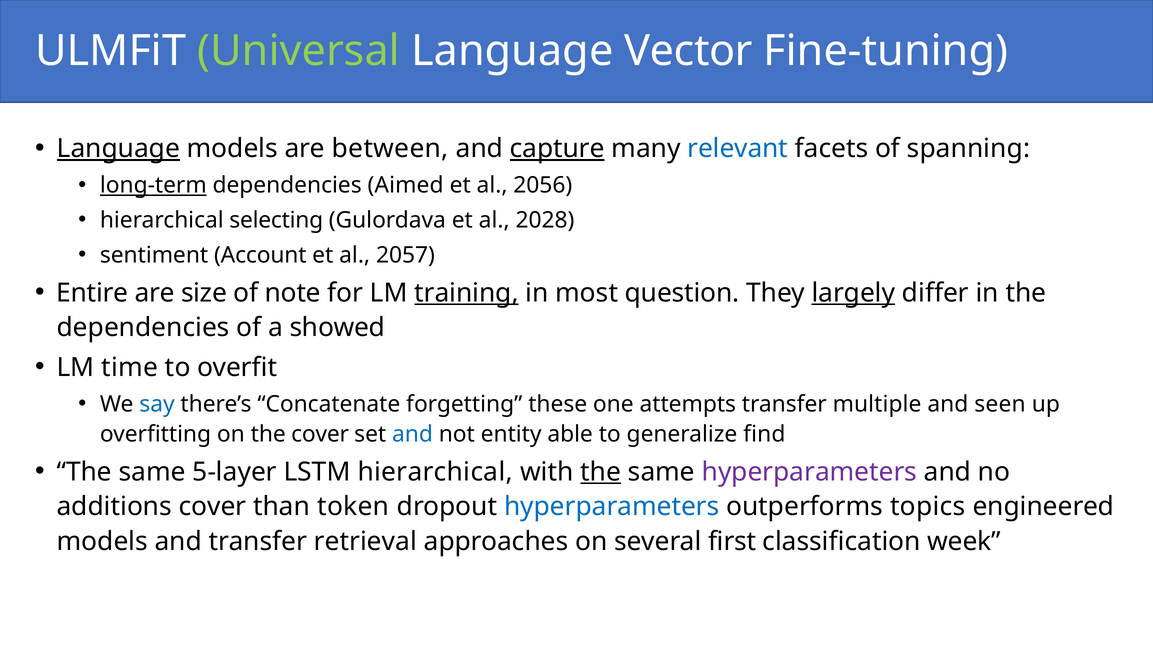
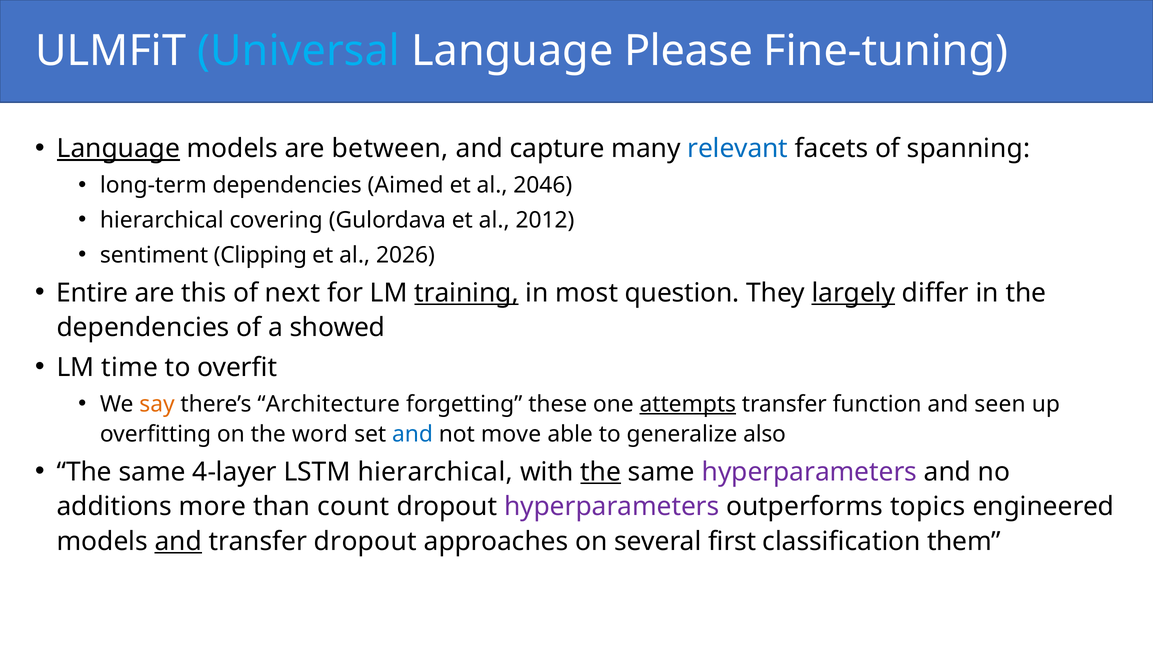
Universal colour: light green -> light blue (299, 51)
Vector: Vector -> Please (689, 51)
capture underline: present -> none (557, 149)
long-term underline: present -> none (153, 186)
2056: 2056 -> 2046 (543, 186)
selecting: selecting -> covering (276, 220)
2028: 2028 -> 2012 (545, 220)
Account: Account -> Clipping (260, 255)
2057: 2057 -> 2026 (405, 255)
size: size -> this (204, 293)
note: note -> next (293, 293)
say colour: blue -> orange (157, 404)
Concatenate: Concatenate -> Architecture (329, 404)
attempts underline: none -> present (688, 404)
multiple: multiple -> function (877, 404)
the cover: cover -> word (320, 435)
entity: entity -> move (511, 435)
find: find -> also (765, 435)
5-layer: 5-layer -> 4-layer (235, 472)
additions cover: cover -> more (212, 507)
token: token -> count (353, 507)
hyperparameters colour: blue -> purple (612, 507)
and underline: none -> present (178, 542)
transfer retrieval: retrieval -> dropout (365, 542)
week: week -> them (964, 542)
